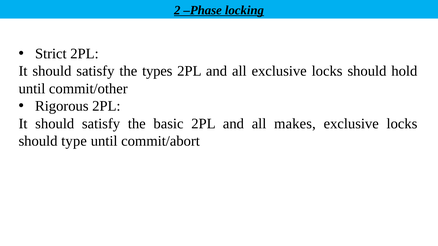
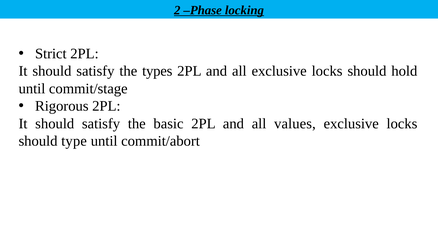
commit/other: commit/other -> commit/stage (88, 89)
makes: makes -> values (295, 124)
